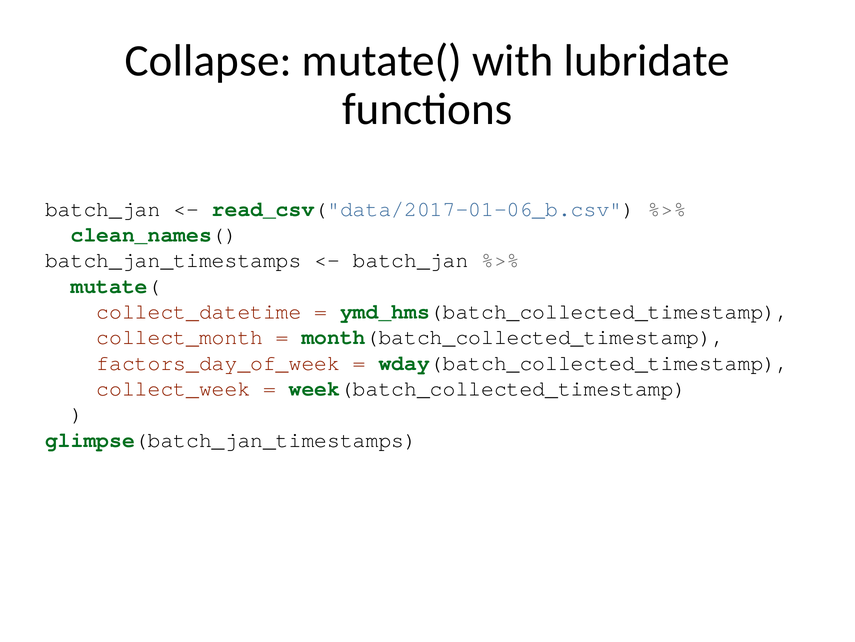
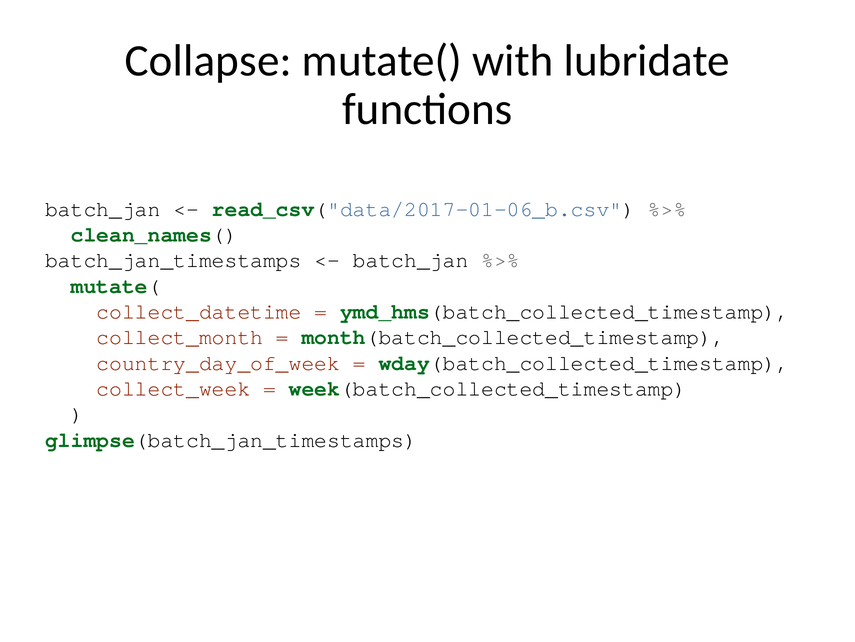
factors_day_of_week: factors_day_of_week -> country_day_of_week (218, 363)
